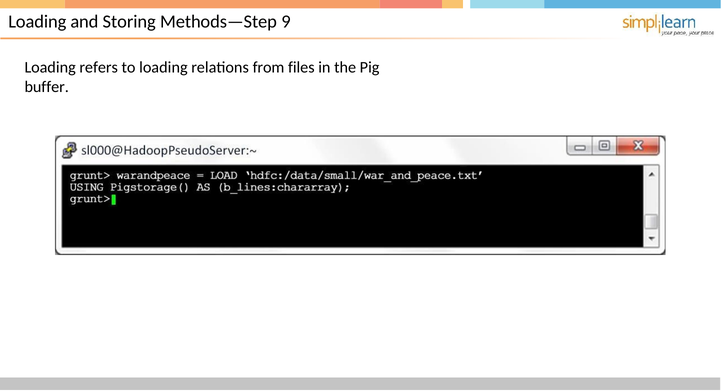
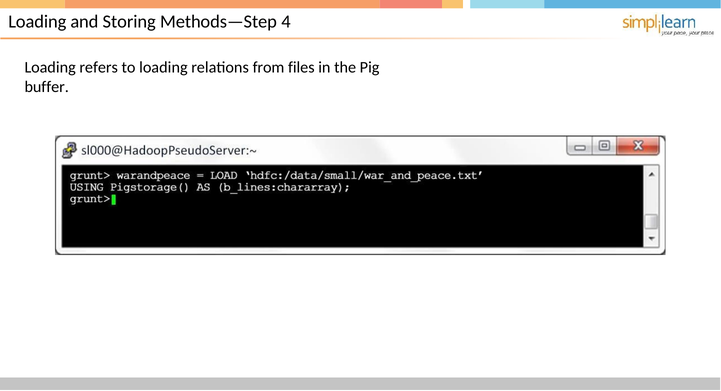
9: 9 -> 4 (286, 21)
